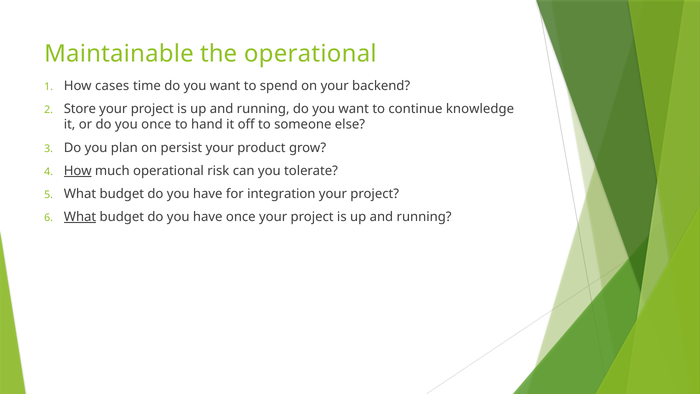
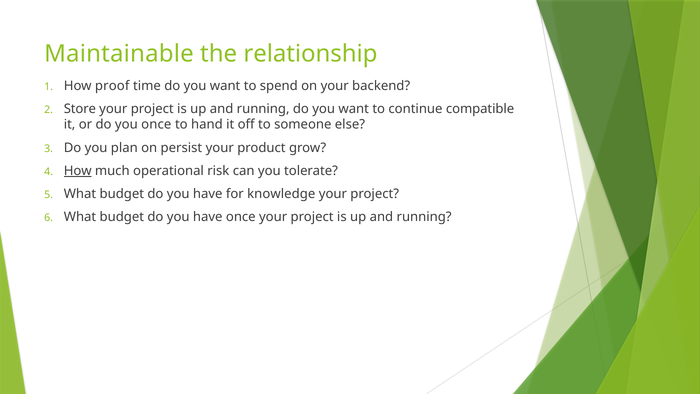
the operational: operational -> relationship (310, 54)
cases: cases -> proof (112, 86)
knowledge: knowledge -> compatible (480, 109)
integration: integration -> knowledge (281, 194)
What underline: present -> none (80, 217)
